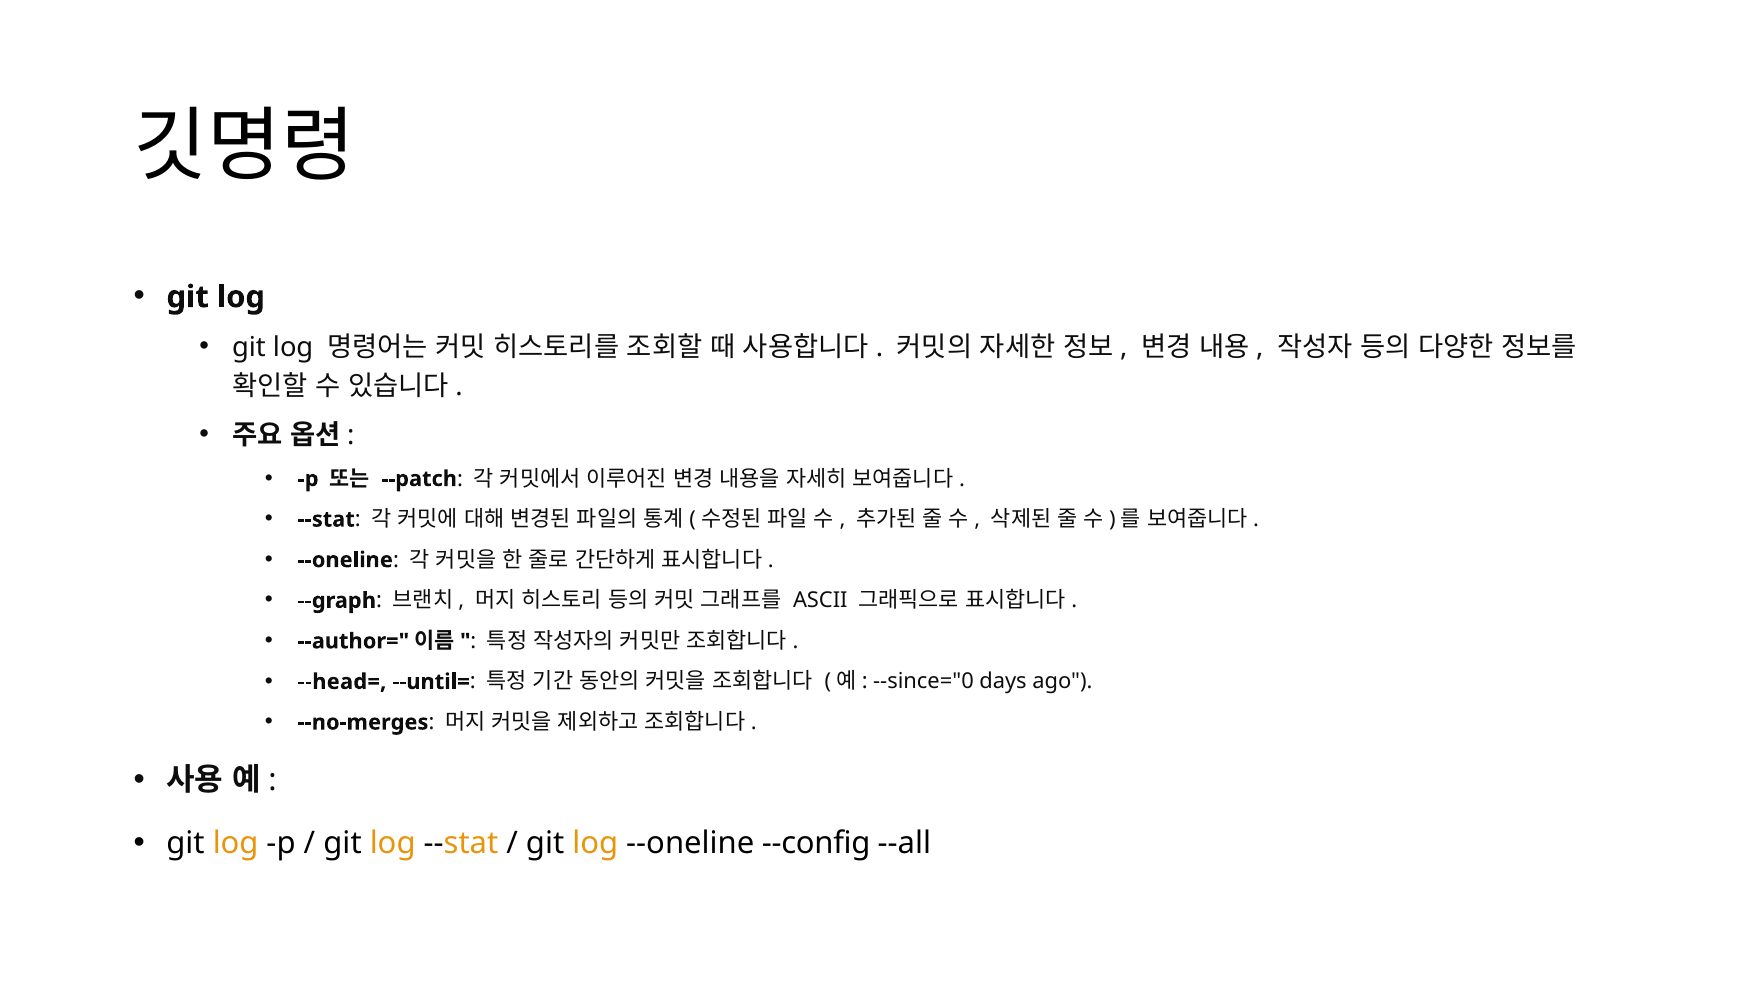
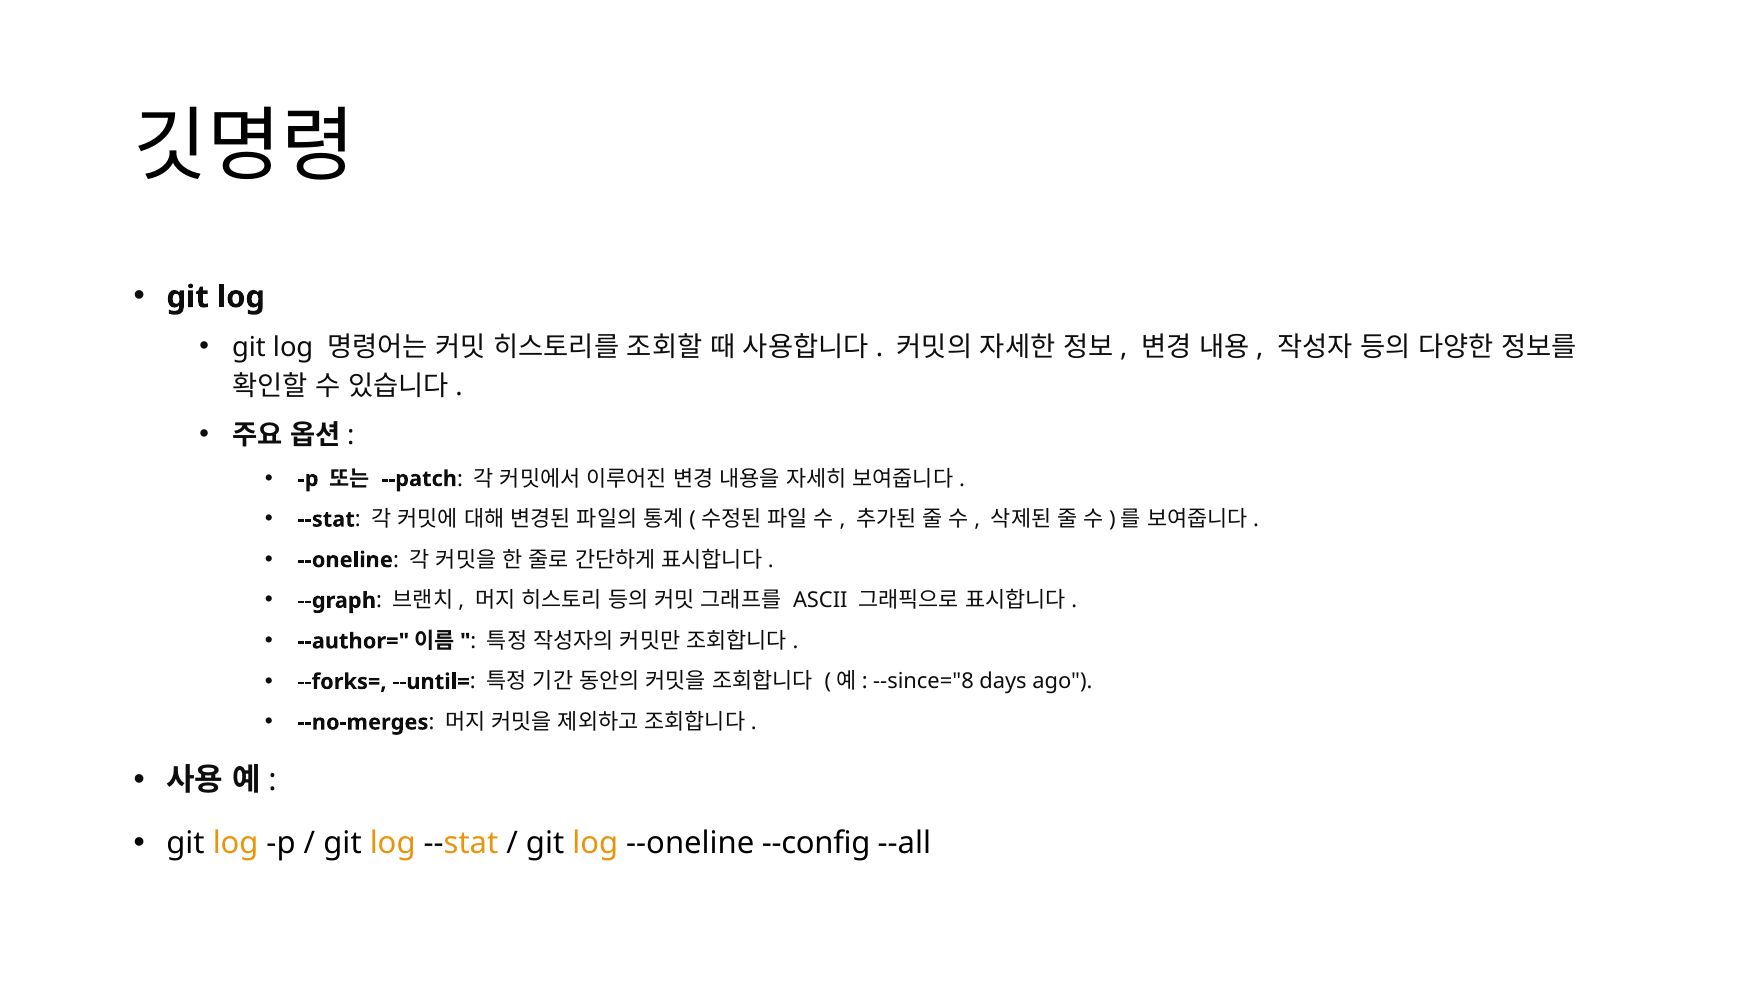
--head=: --head= -> --forks= (342, 682)
--since="0: --since="0 -> --since="8 (923, 682)
